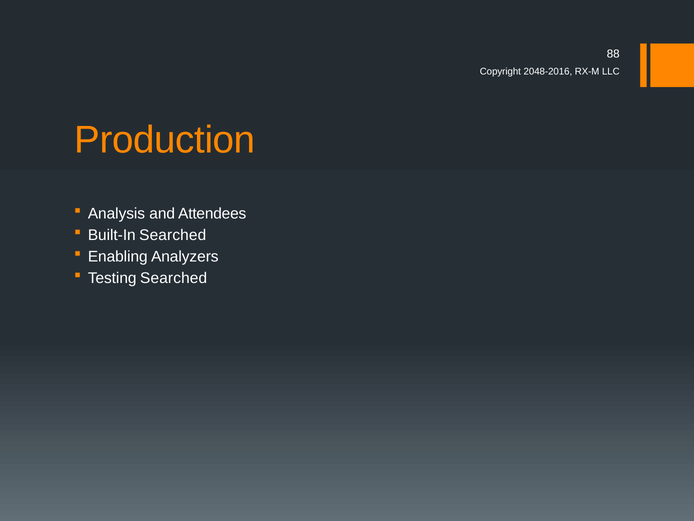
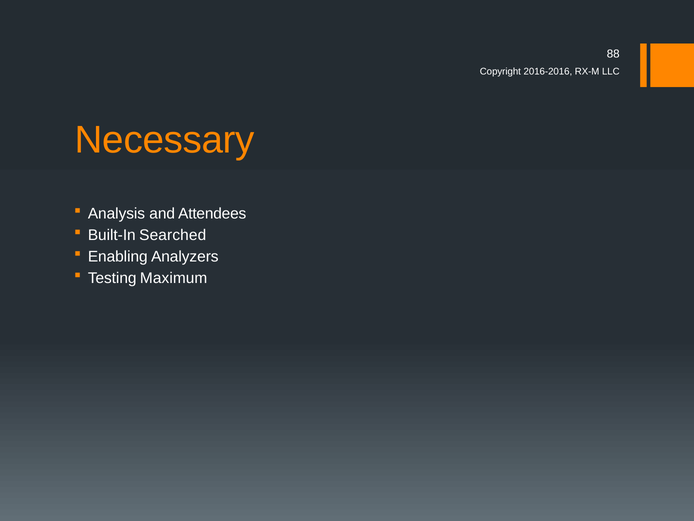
2048-2016: 2048-2016 -> 2016-2016 (548, 71)
Production: Production -> Necessary (165, 140)
Testing Searched: Searched -> Maximum (174, 278)
